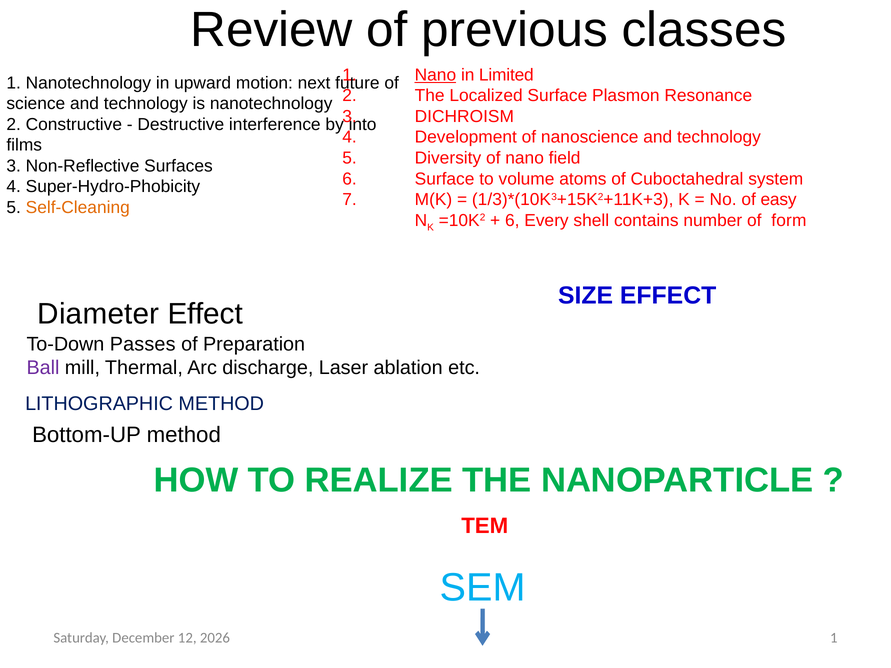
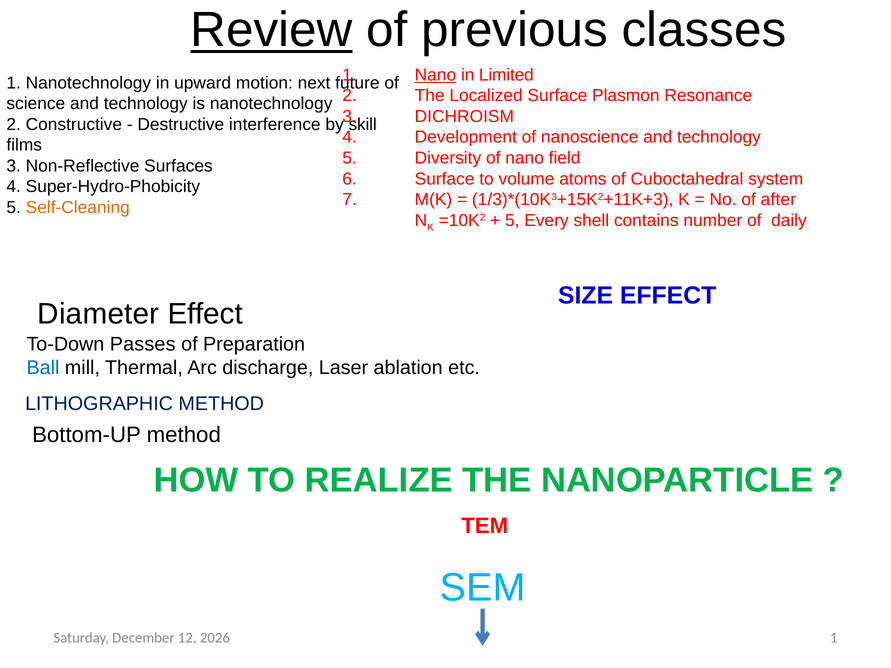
Review underline: none -> present (271, 30)
into: into -> skill (363, 124)
easy: easy -> after (778, 200)
6: 6 -> 5 (512, 221)
form: form -> daily (789, 221)
Ball colour: purple -> blue (43, 368)
